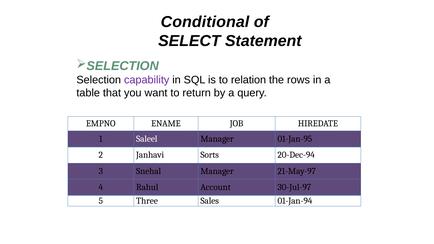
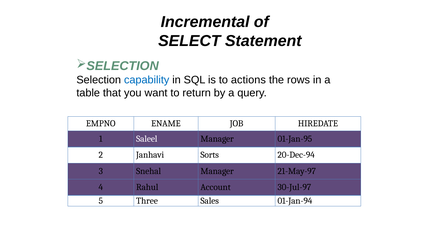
Conditional: Conditional -> Incremental (205, 22)
capability colour: purple -> blue (147, 80)
relation: relation -> actions (248, 80)
